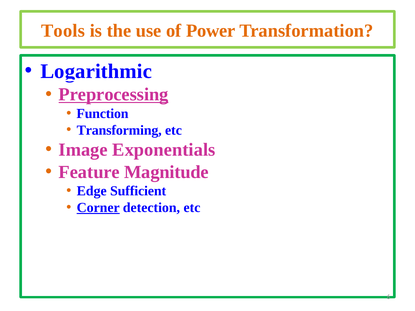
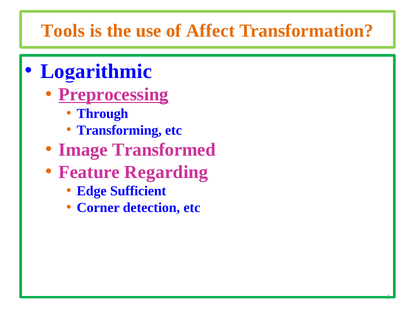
Power: Power -> Affect (211, 31)
Function: Function -> Through (102, 114)
Exponentials: Exponentials -> Transformed (164, 150)
Magnitude: Magnitude -> Regarding (166, 172)
Corner underline: present -> none (98, 208)
